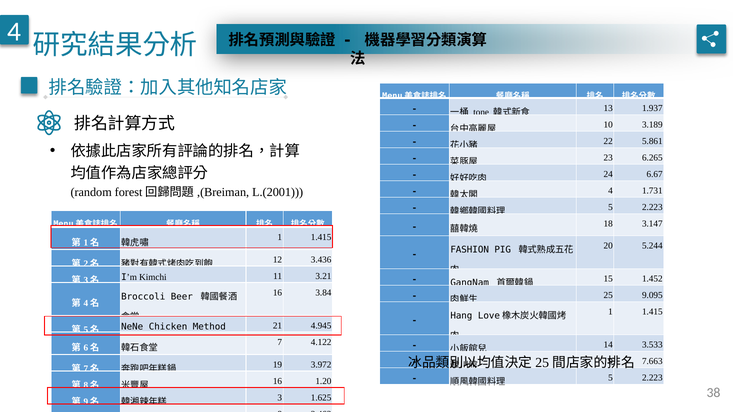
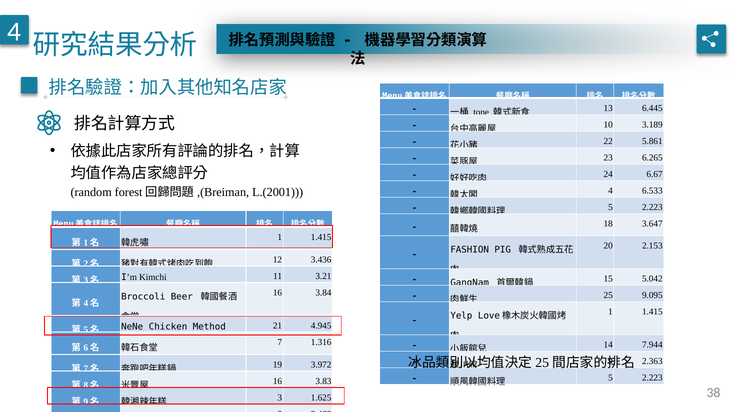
1.937: 1.937 -> 6.445 (652, 109)
1.731: 1.731 -> 6.533 (652, 191)
3.147: 3.147 -> 3.647 (652, 224)
5.244: 5.244 -> 2.153 (652, 246)
1.452: 1.452 -> 5.042 (652, 279)
Hang: Hang -> Yelp (461, 316)
4.122: 4.122 -> 1.316 (321, 343)
3.533: 3.533 -> 7.944 (652, 345)
7.663: 7.663 -> 2.363 (652, 362)
1.20: 1.20 -> 3.83 (323, 382)
